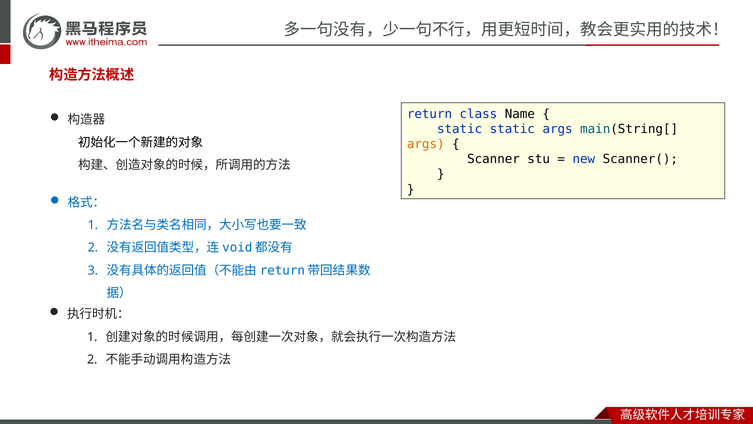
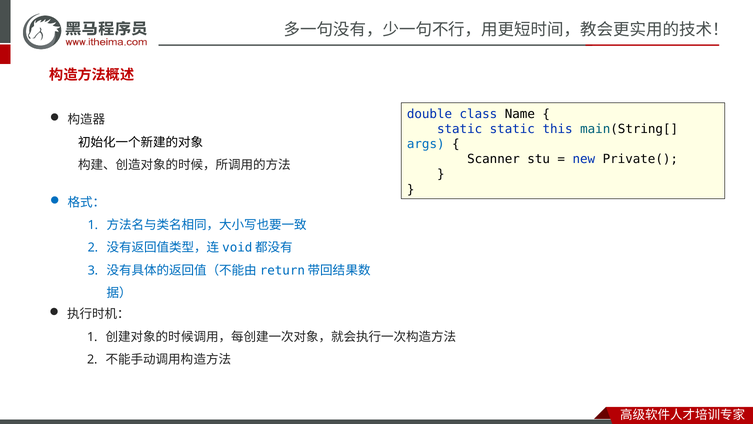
return: return -> double (430, 114)
static args: args -> this (558, 129)
args colour: orange -> blue (426, 144)
Scanner(: Scanner( -> Private( (640, 159)
